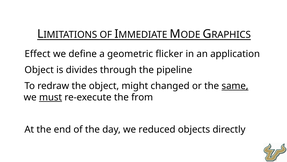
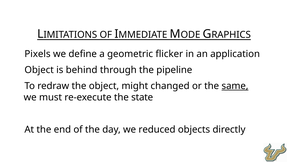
Effect: Effect -> Pixels (38, 54)
divides: divides -> behind (82, 70)
must underline: present -> none (51, 97)
from: from -> state (142, 97)
